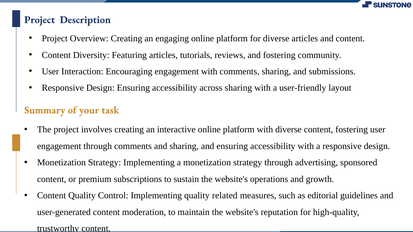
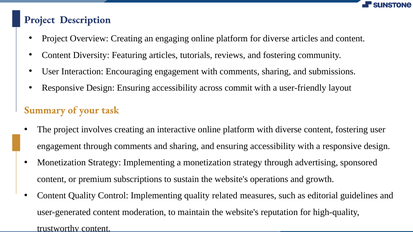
across sharing: sharing -> commit (238, 88)
